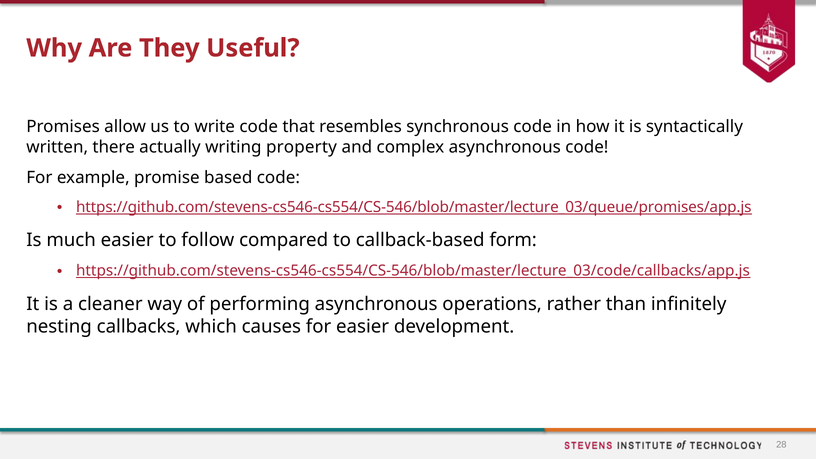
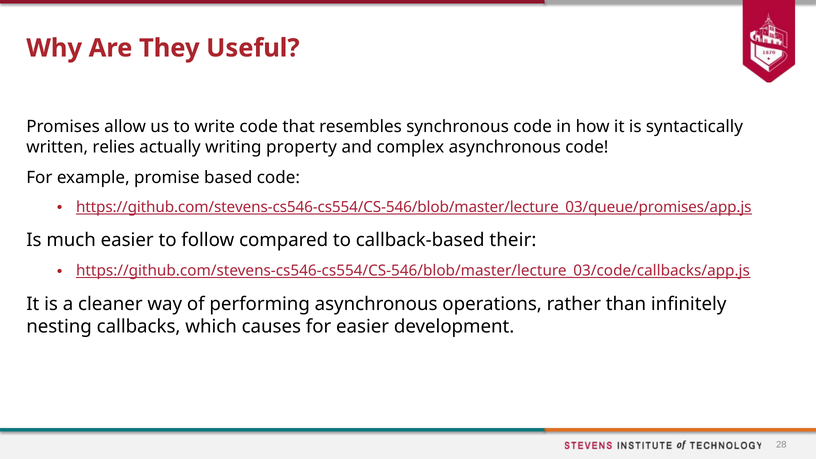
there: there -> relies (114, 147)
form: form -> their (513, 240)
